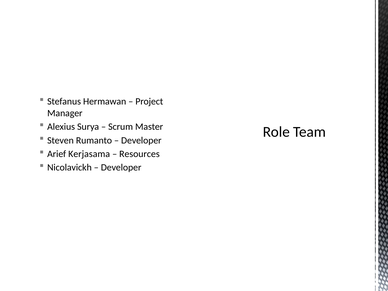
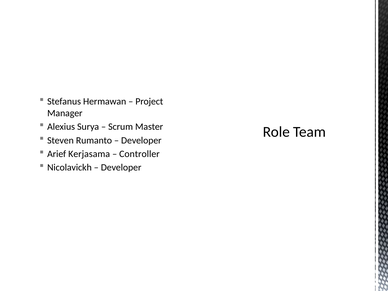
Resources: Resources -> Controller (139, 154)
